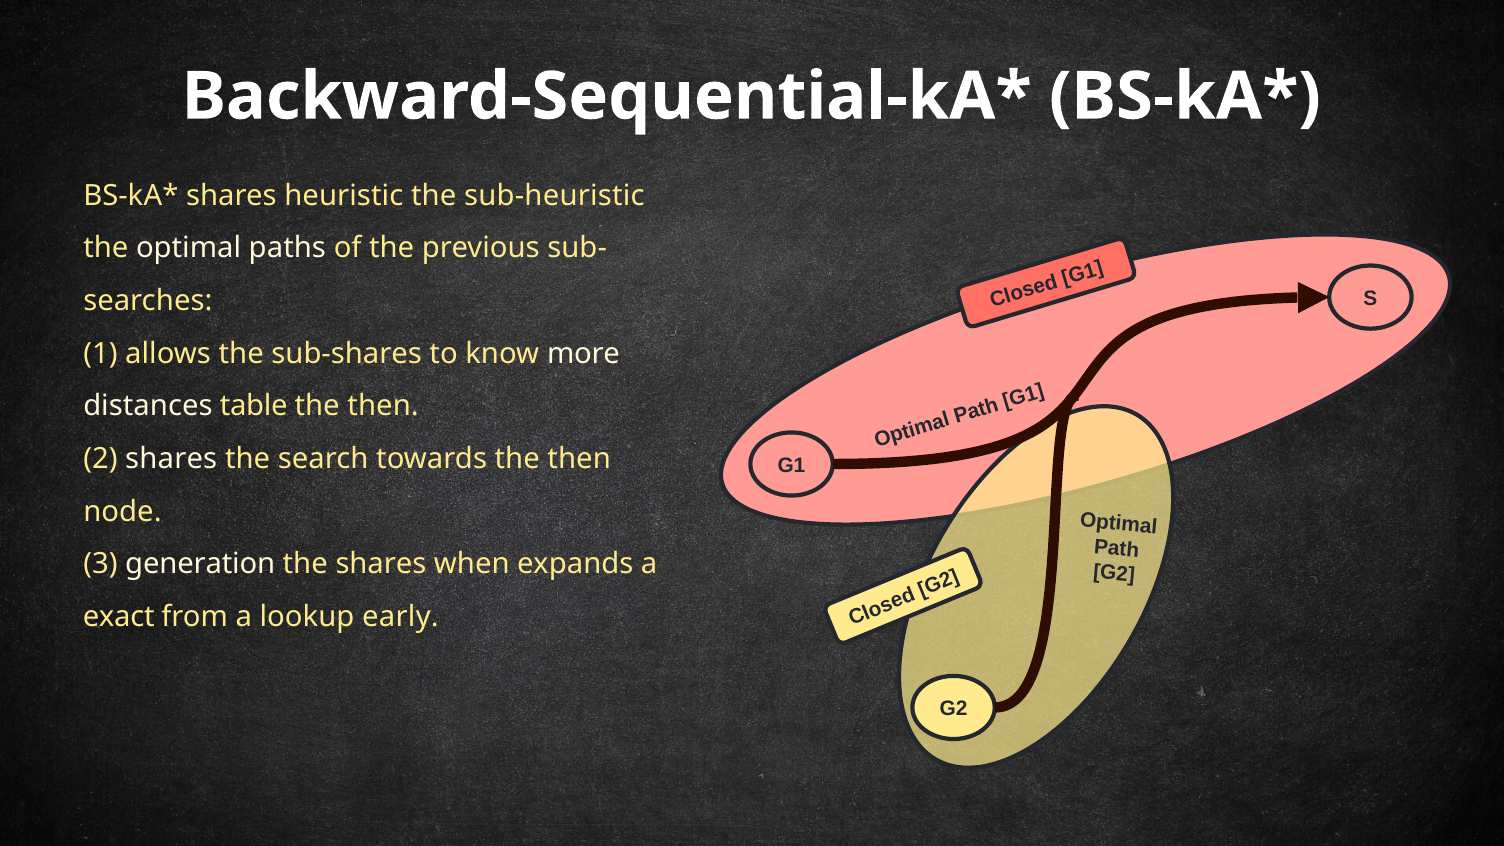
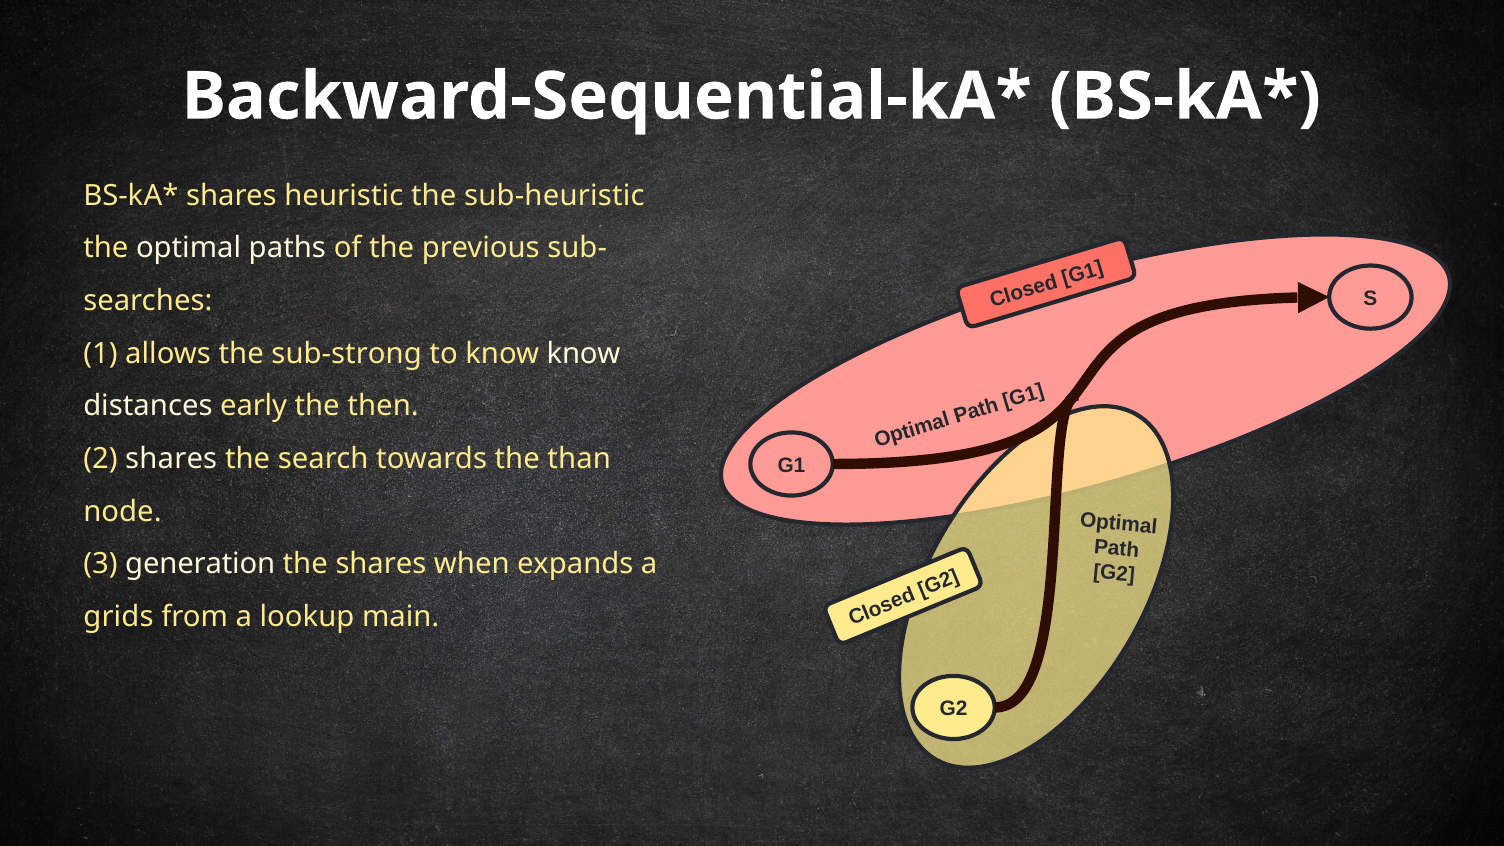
sub-shares: sub-shares -> sub-strong (347, 353)
know more: more -> know (583, 353)
table: table -> early (254, 406)
towards the then: then -> than (579, 459)
exact: exact -> grids (118, 617)
early: early -> main (401, 617)
